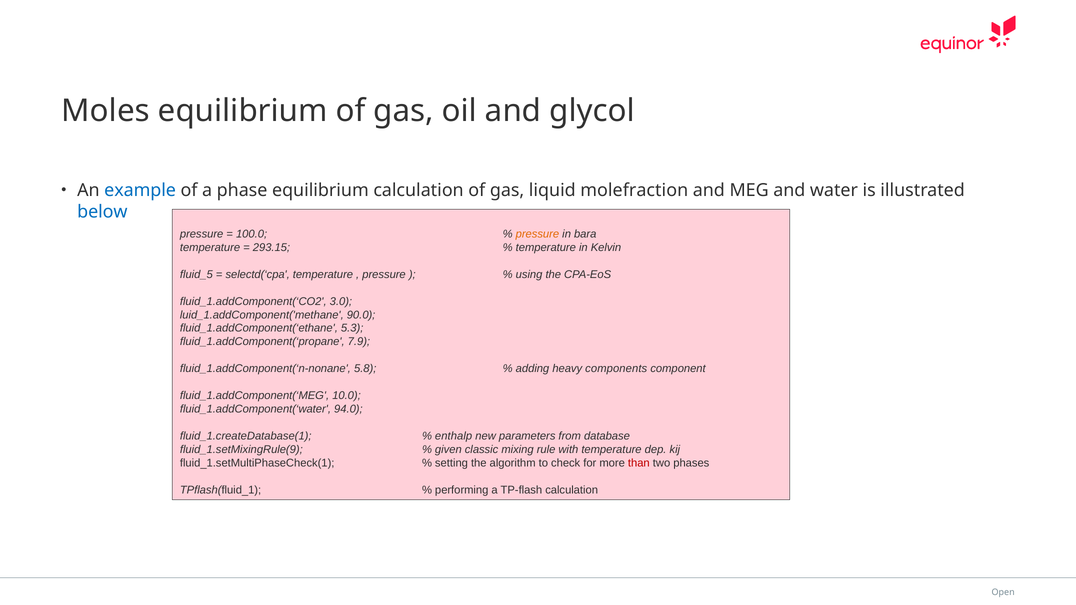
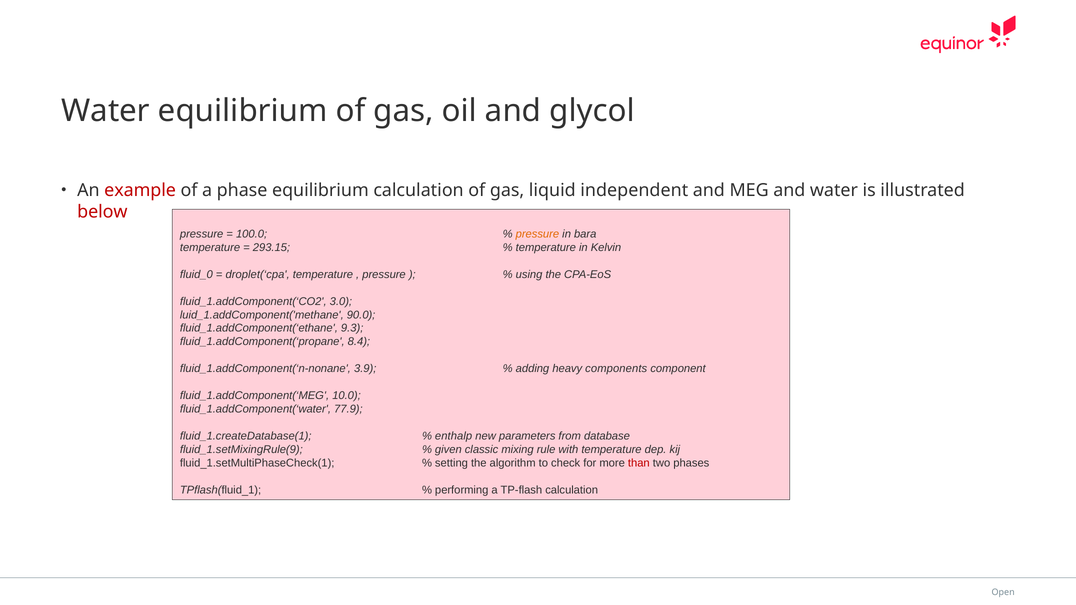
Moles: Moles -> Water (106, 111)
example colour: blue -> red (140, 191)
molefraction: molefraction -> independent (634, 191)
below colour: blue -> red (102, 212)
fluid_5: fluid_5 -> fluid_0 (196, 275)
selectd(‘cpa: selectd(‘cpa -> droplet(‘cpa (258, 275)
5.3: 5.3 -> 9.3 (352, 328)
7.9: 7.9 -> 8.4 (359, 342)
5.8: 5.8 -> 3.9 (365, 369)
94.0: 94.0 -> 77.9 (348, 409)
